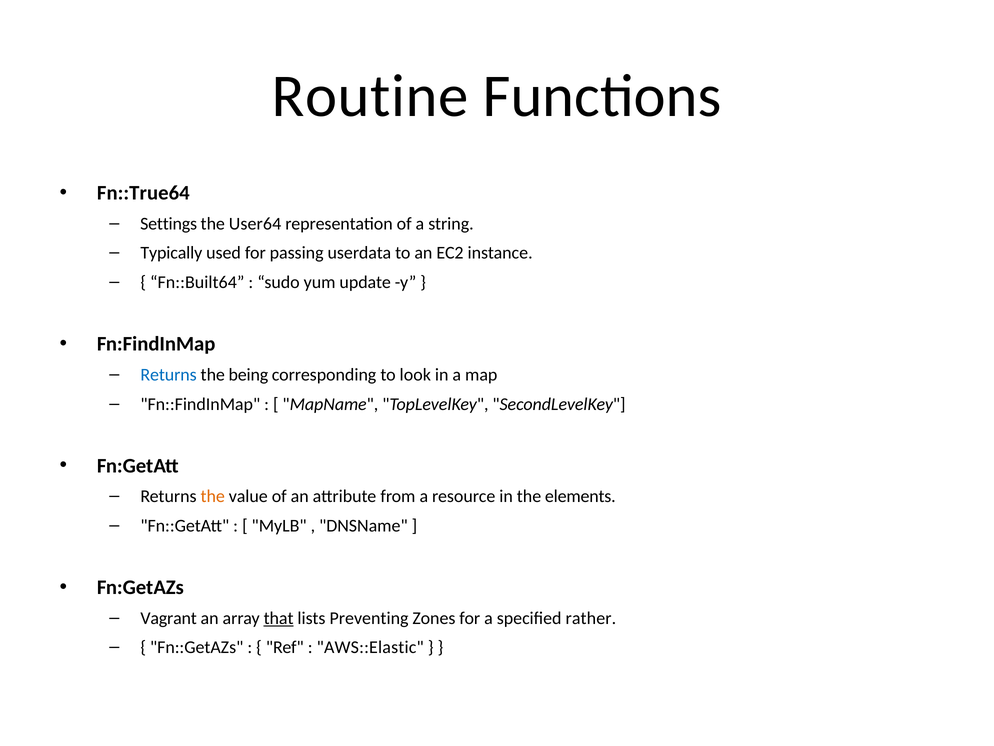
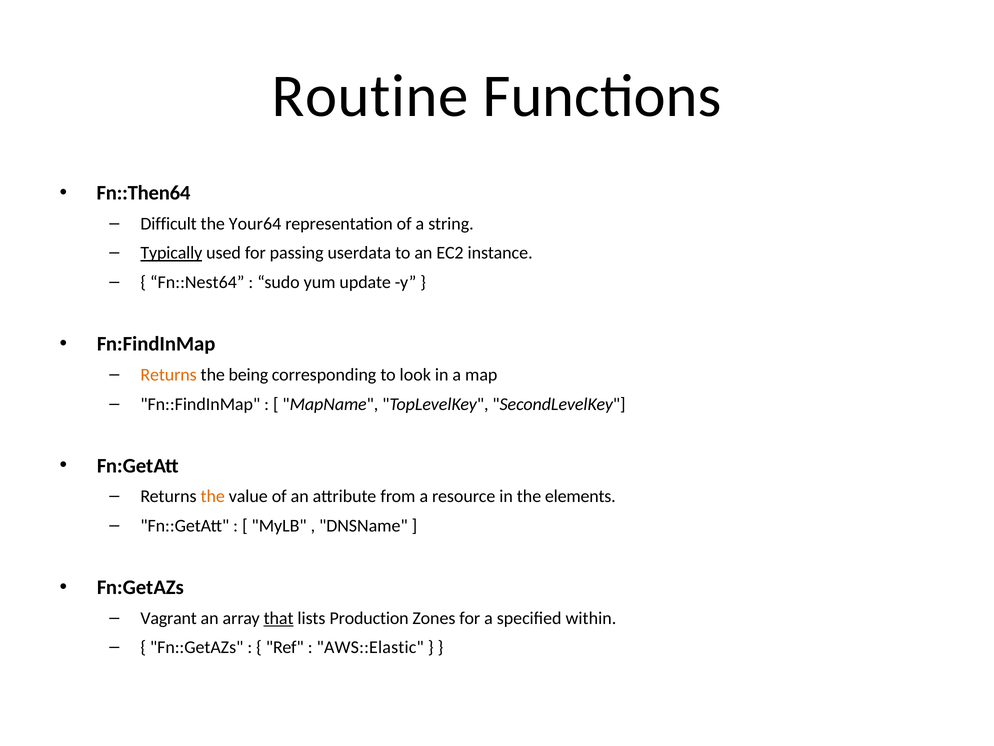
Fn::True64: Fn::True64 -> Fn::Then64 (143, 193)
Settings: Settings -> Difficult (169, 224)
User64: User64 -> Your64 (255, 224)
Typically underline: none -> present (171, 253)
Fn::Built64: Fn::Built64 -> Fn::Nest64 (197, 282)
Returns colour: blue -> orange (169, 374)
Preventing: Preventing -> Production (369, 618)
rather: rather -> within (591, 618)
